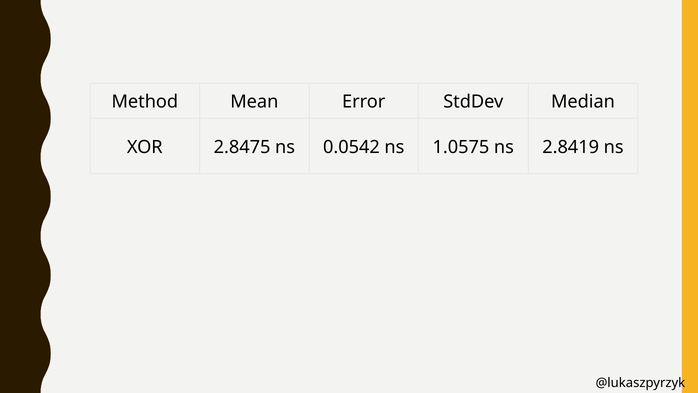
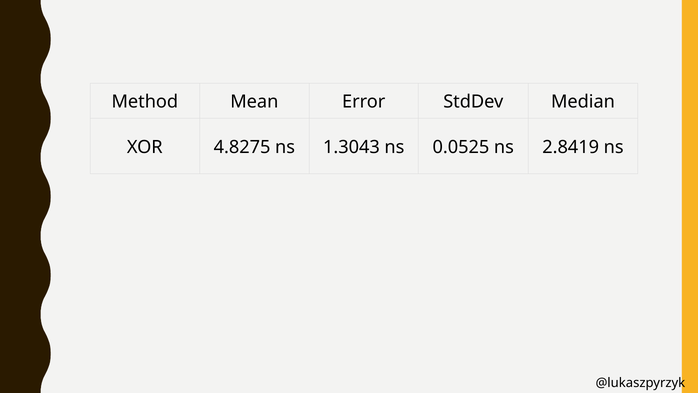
2.8475: 2.8475 -> 4.8275 (242, 147)
0.0542: 0.0542 -> 1.3043 (351, 147)
1.0575: 1.0575 -> 0.0525 (461, 147)
